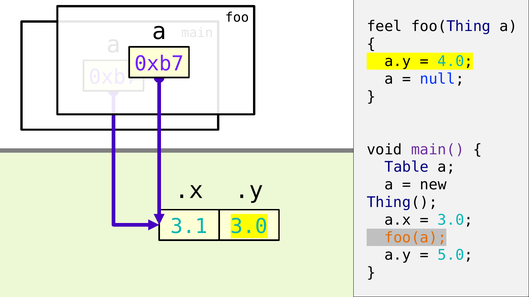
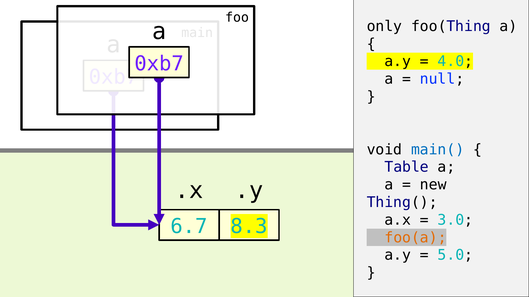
feel: feel -> only (384, 26)
main( colour: purple -> blue (438, 150)
3.1: 3.1 -> 6.7 (189, 227)
3.0: 3.0 -> 8.3 (249, 227)
